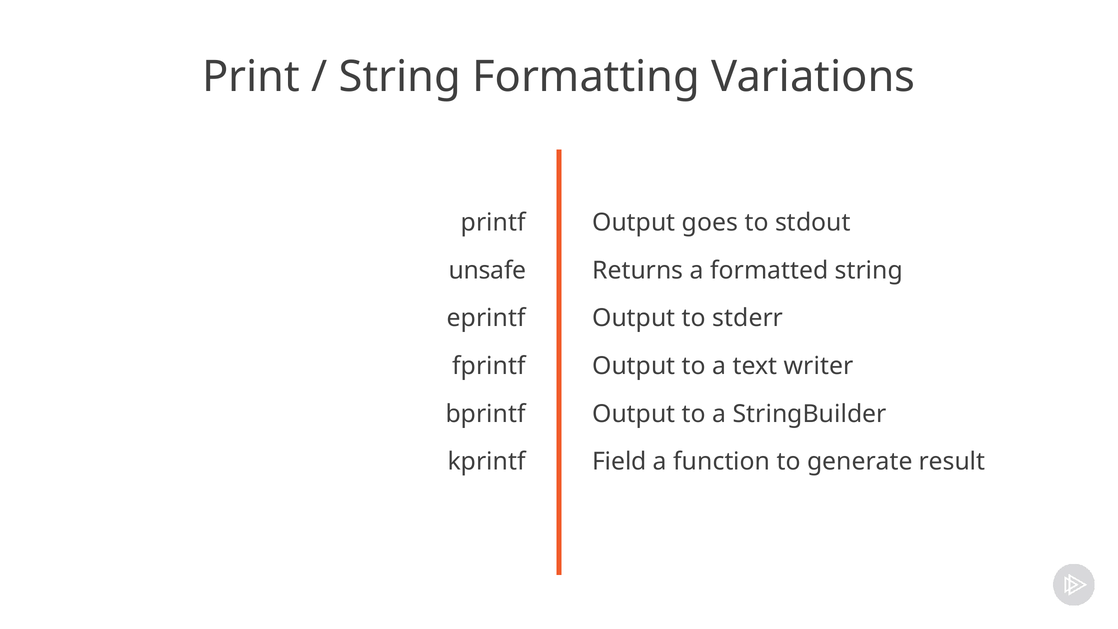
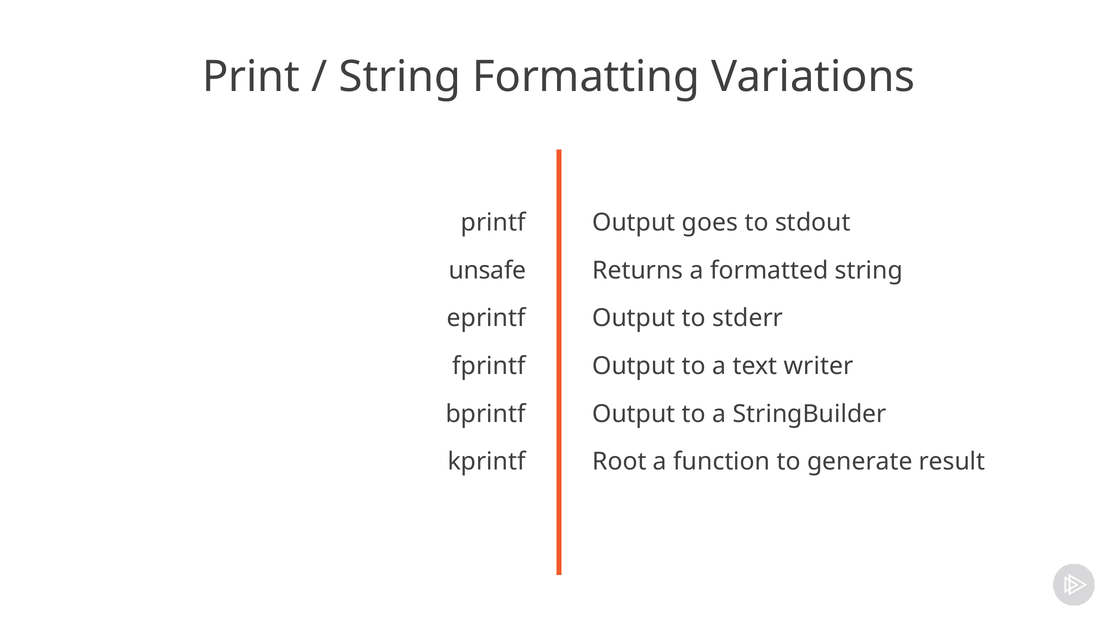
Field: Field -> Root (619, 462)
